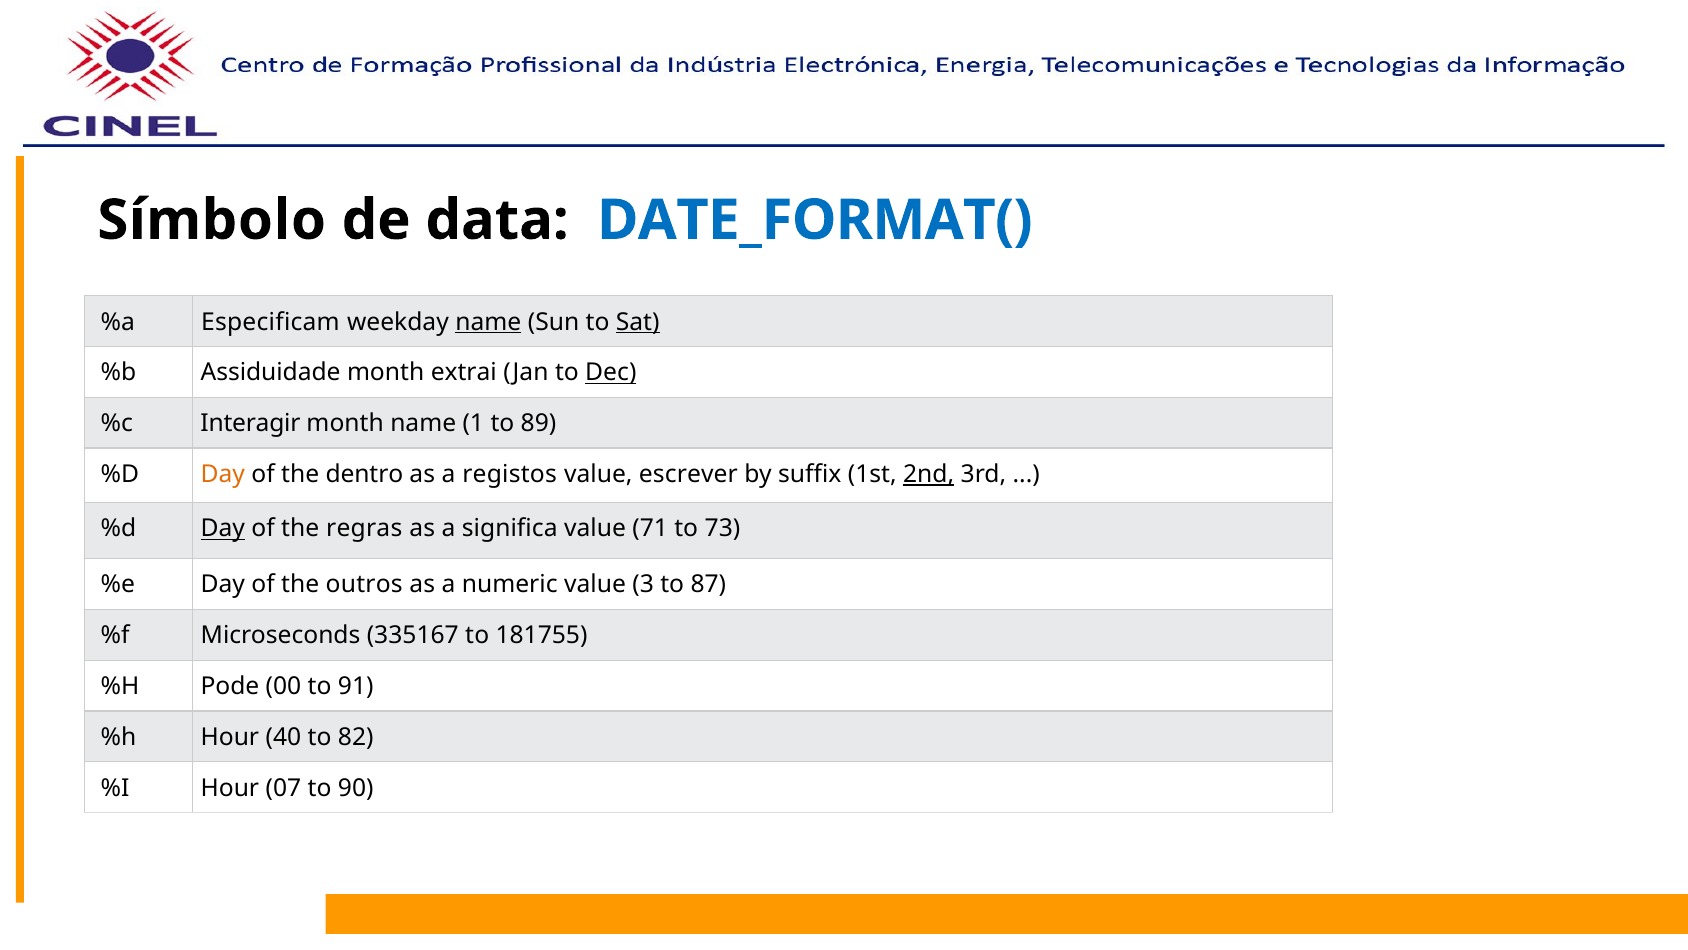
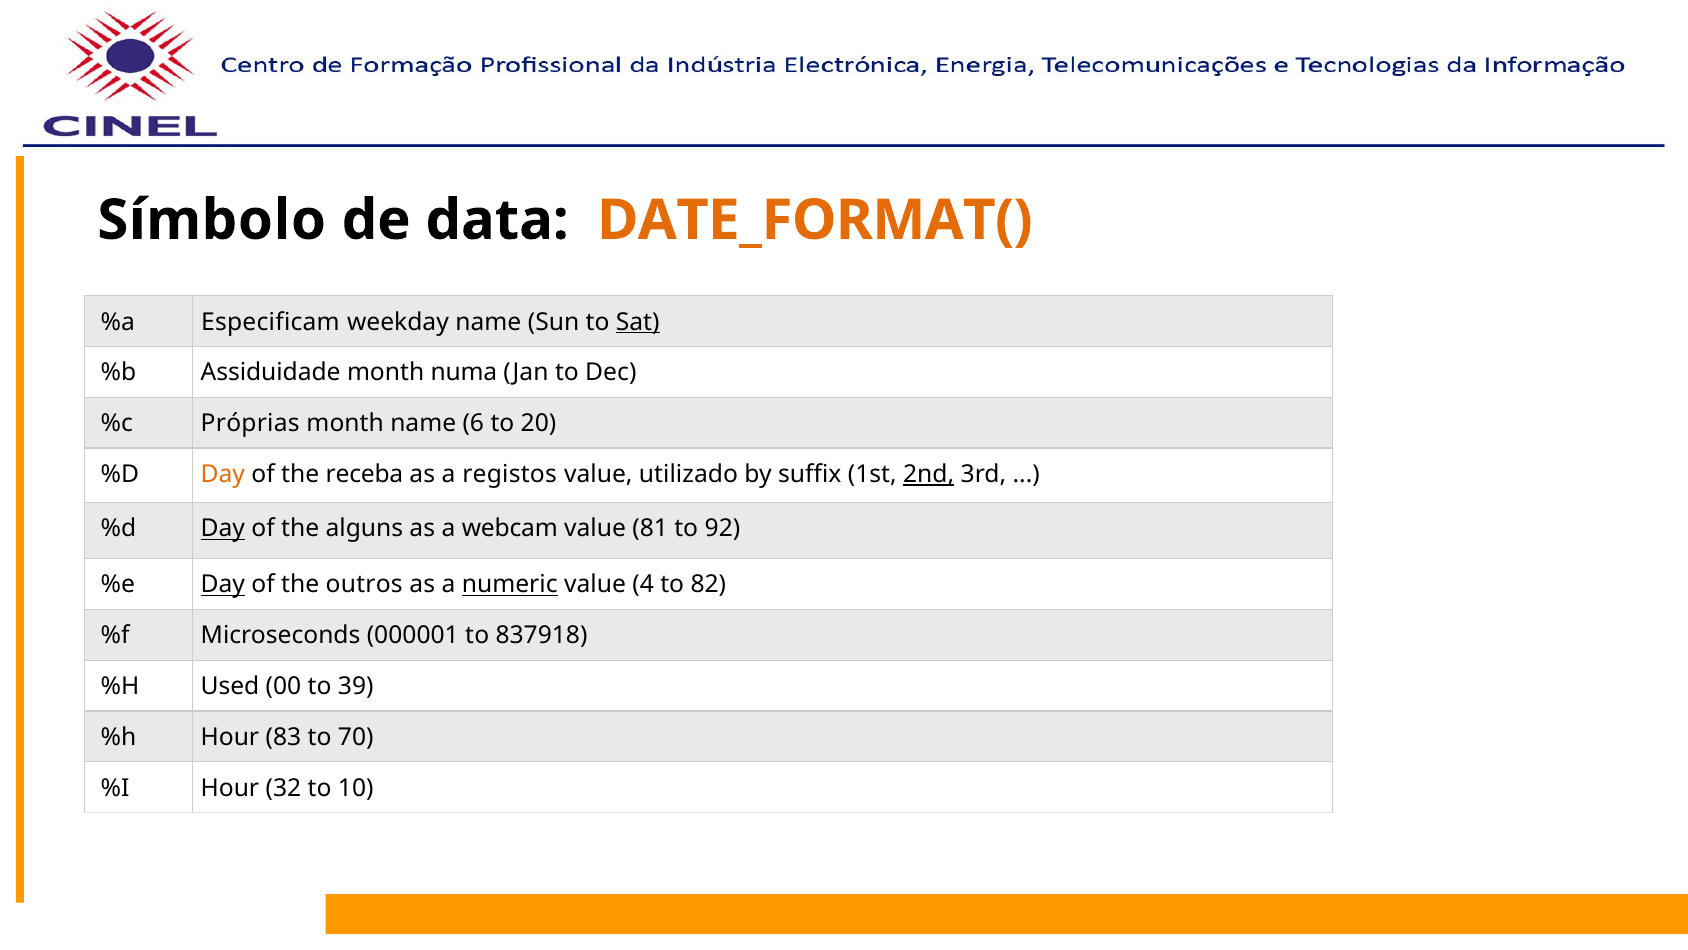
DATE_FORMAT( colour: blue -> orange (815, 220)
name underline: present -> none (488, 322)
extrai: extrai -> numa (464, 373)
Dec underline: present -> none (611, 373)
Interagir: Interagir -> Próprias (250, 423)
1: 1 -> 6 (473, 423)
89: 89 -> 20 (539, 423)
dentro: dentro -> receba (364, 474)
escrever: escrever -> utilizado (688, 474)
regras: regras -> alguns (364, 529)
significa: significa -> webcam (510, 529)
71: 71 -> 81 (650, 529)
73: 73 -> 92 (722, 529)
Day underline: none -> present (223, 584)
numeric underline: none -> present (510, 584)
3: 3 -> 4 (643, 584)
87: 87 -> 82 (708, 584)
335167: 335167 -> 000001 (413, 635)
181755: 181755 -> 837918 (541, 635)
Pode: Pode -> Used (230, 686)
91: 91 -> 39 (356, 686)
40: 40 -> 83 (283, 737)
82: 82 -> 70 (356, 737)
07: 07 -> 32 (283, 788)
90: 90 -> 10 (356, 788)
